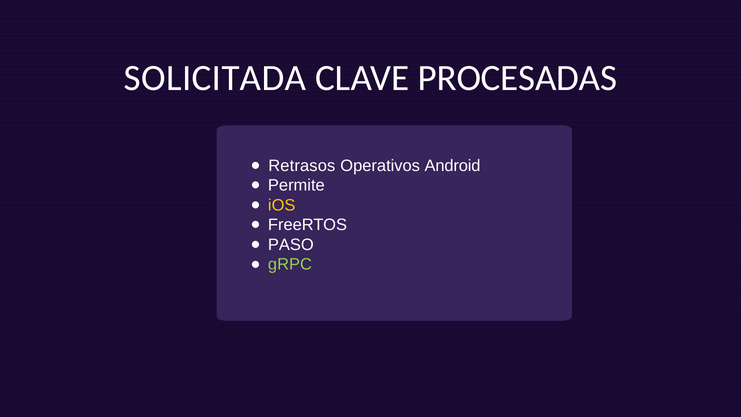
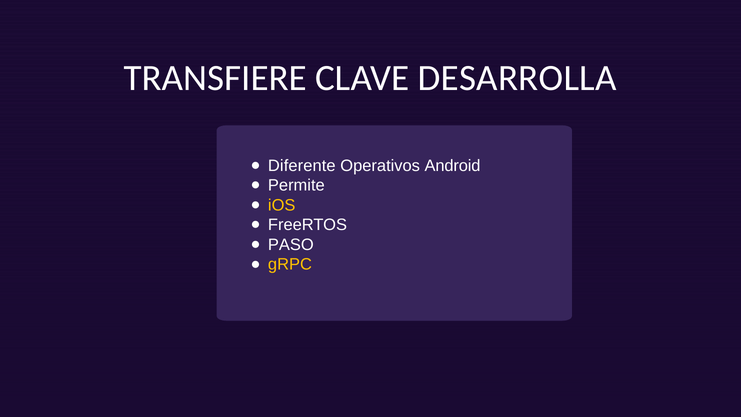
SOLICITADA: SOLICITADA -> TRANSFIERE (215, 78)
PROCESADAS: PROCESADAS -> DESARROLLA (517, 78)
Retrasos: Retrasos -> Diferente (302, 166)
gRPC colour: light green -> yellow (290, 264)
